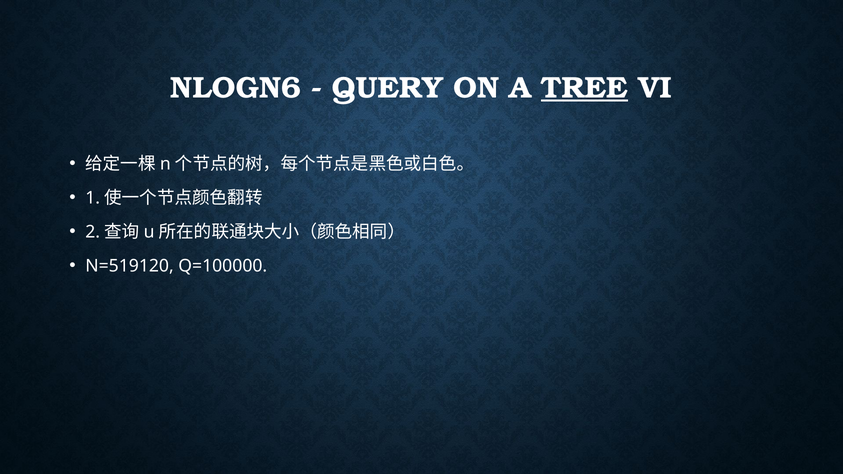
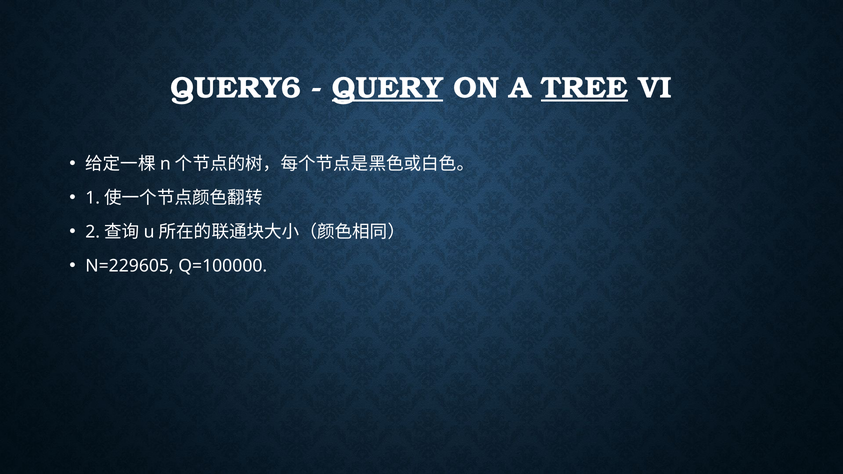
NLOGN6: NLOGN6 -> QUERY6 (236, 88)
QUERY underline: none -> present (388, 88)
N=519120: N=519120 -> N=229605 (130, 266)
